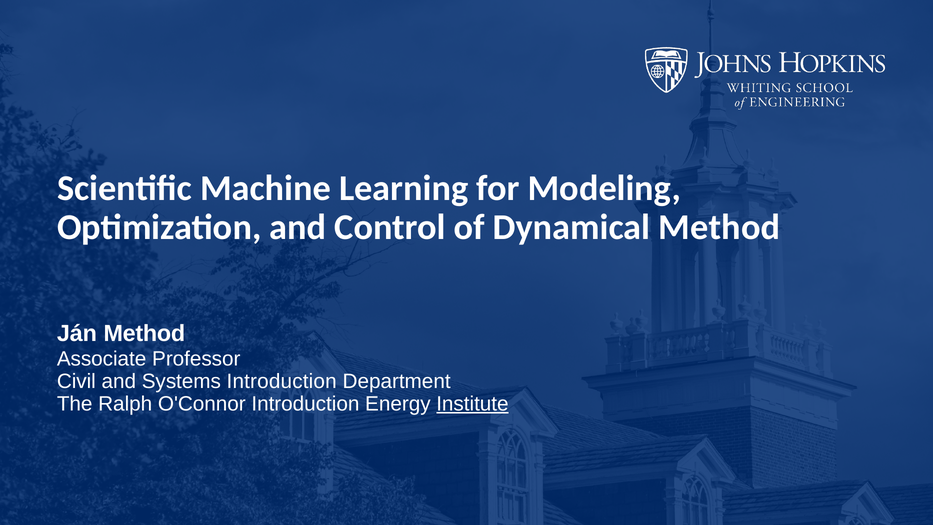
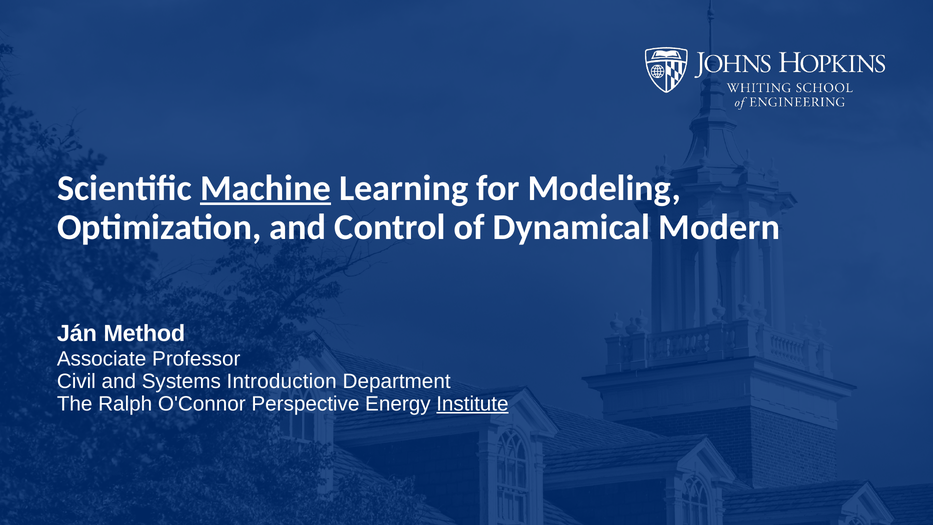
Machine underline: none -> present (265, 188)
Dynamical Method: Method -> Modern (719, 227)
O'Connor Introduction: Introduction -> Perspective (305, 404)
